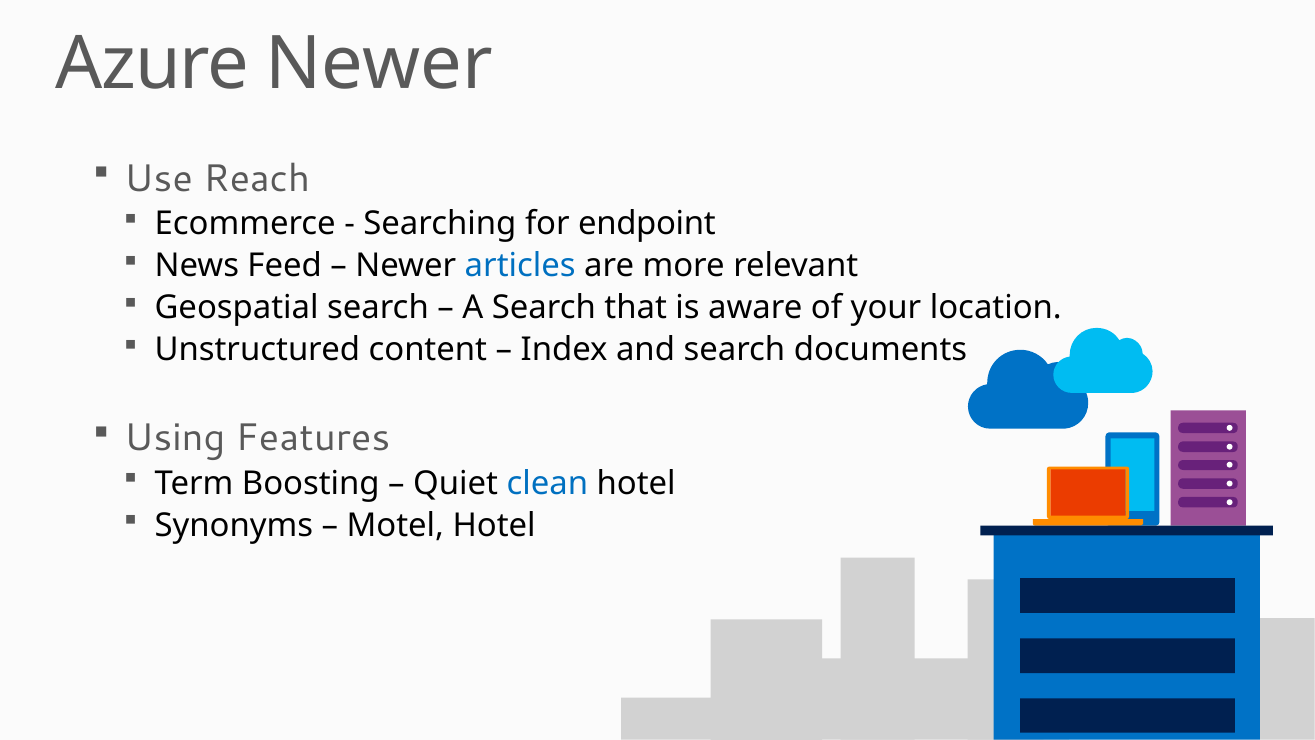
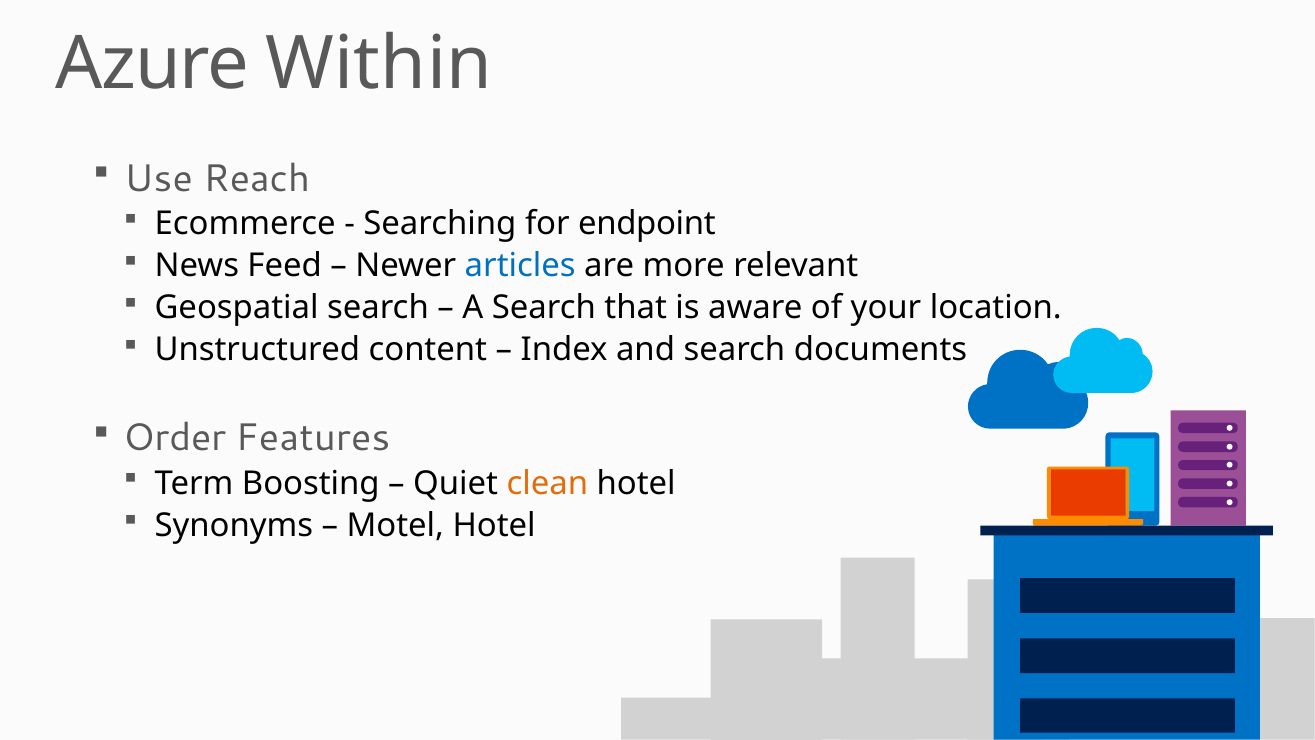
Azure Newer: Newer -> Within (379, 64)
Using: Using -> Order (175, 438)
clean colour: blue -> orange (547, 483)
